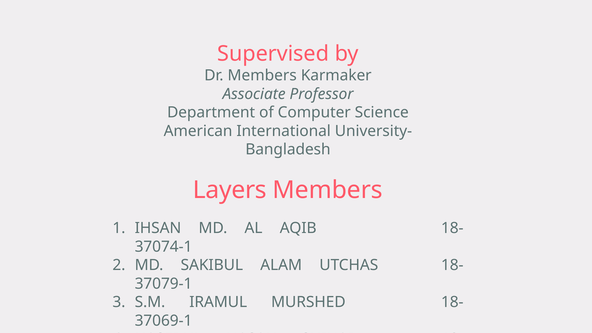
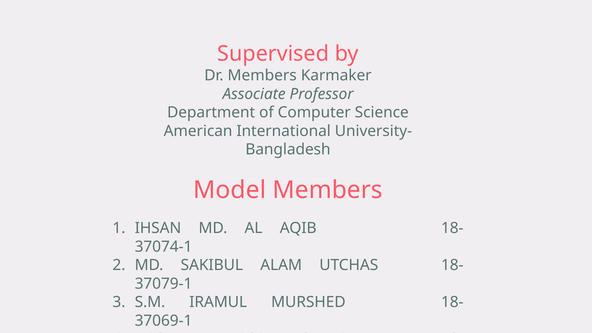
Layers: Layers -> Model (230, 190)
